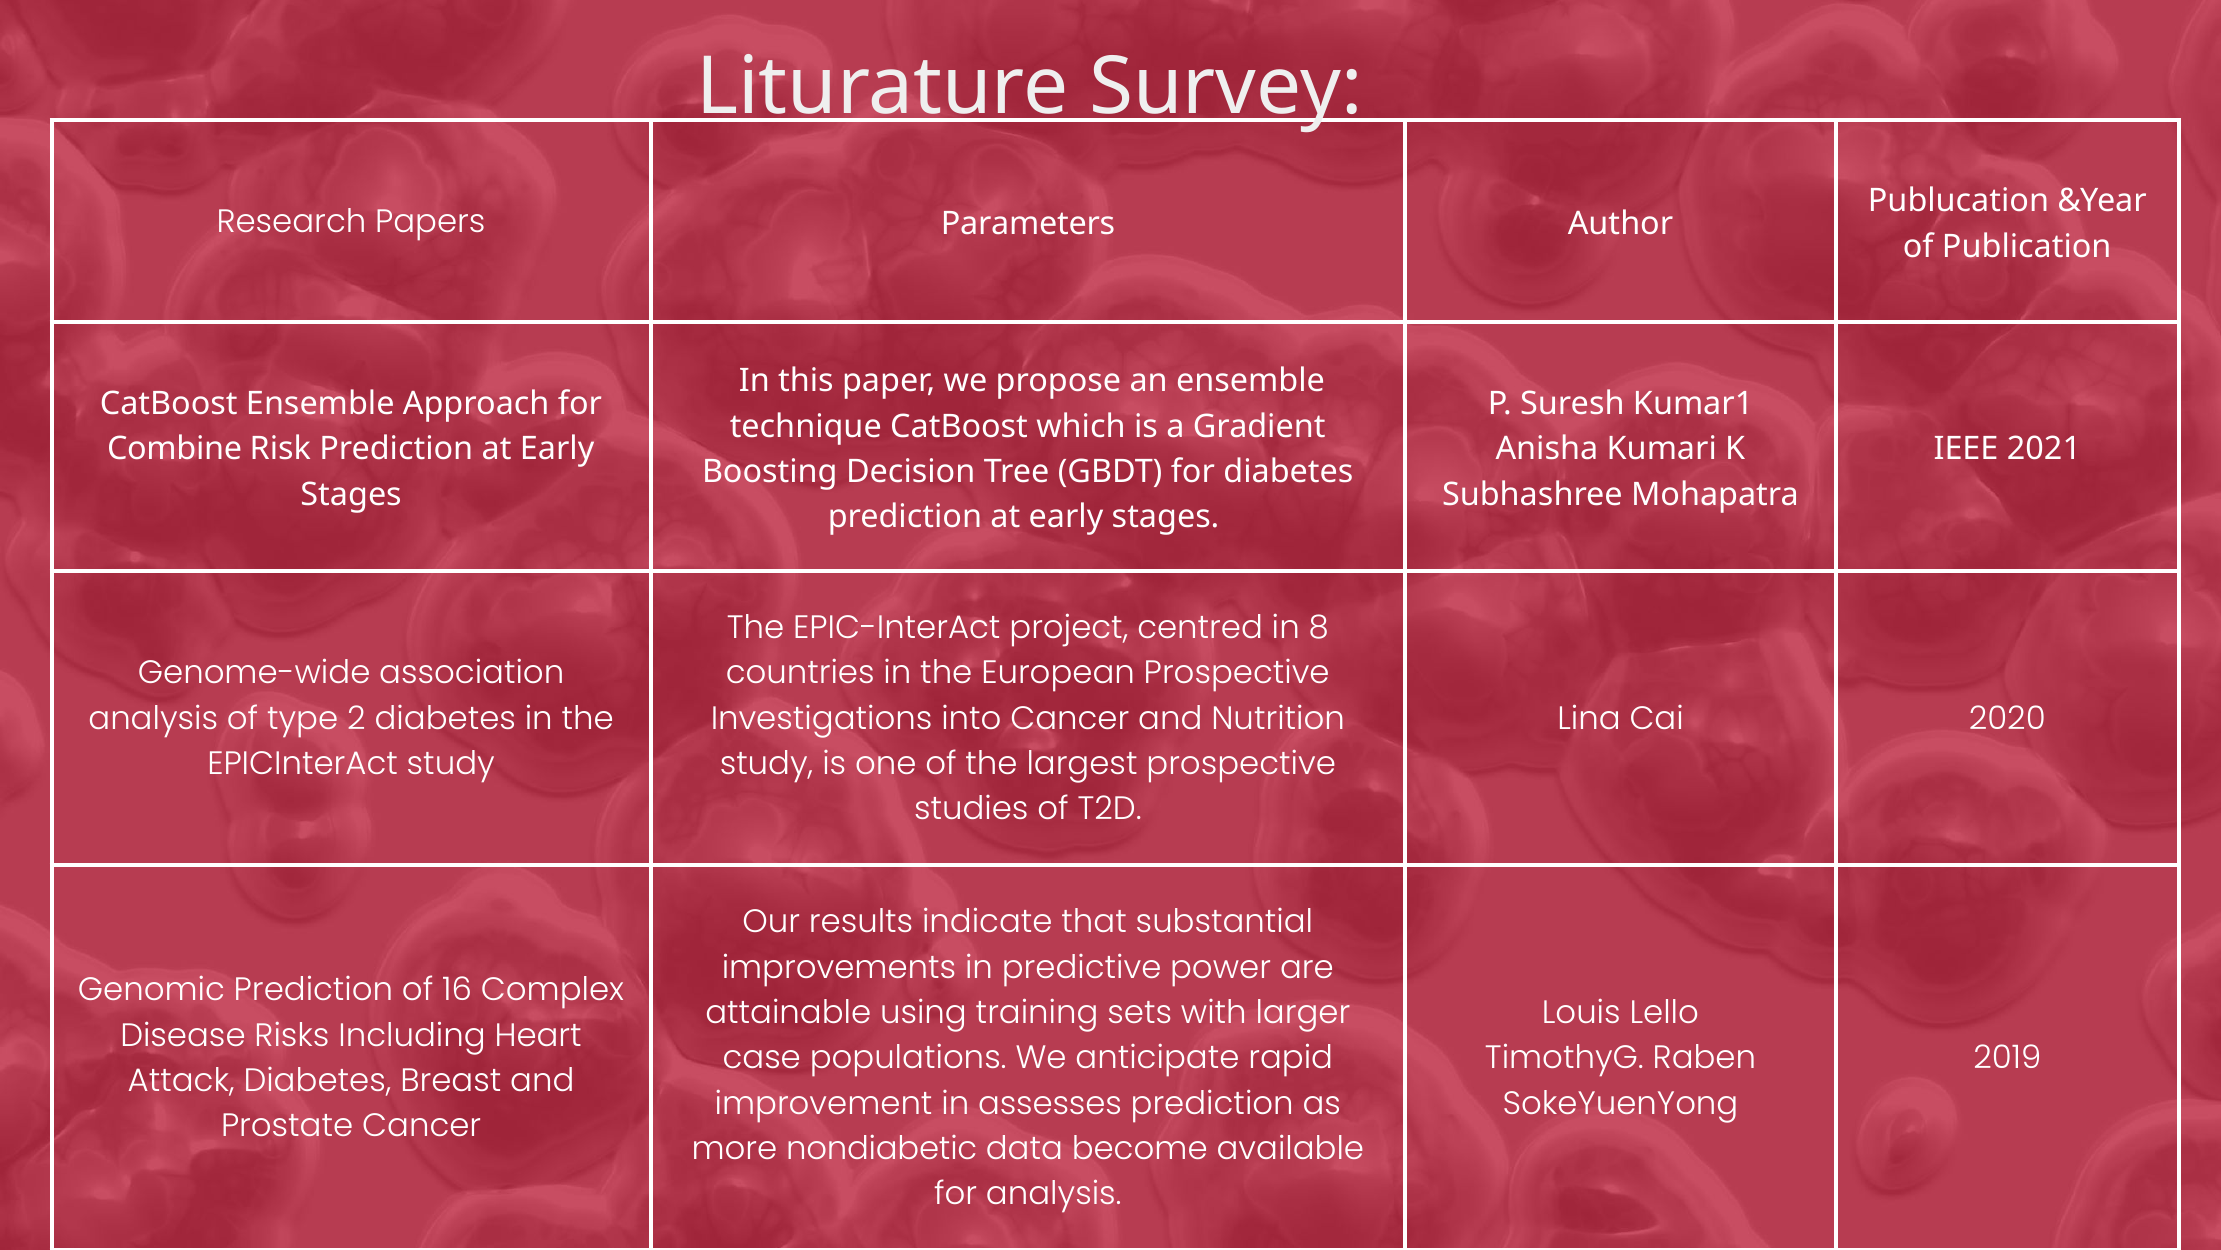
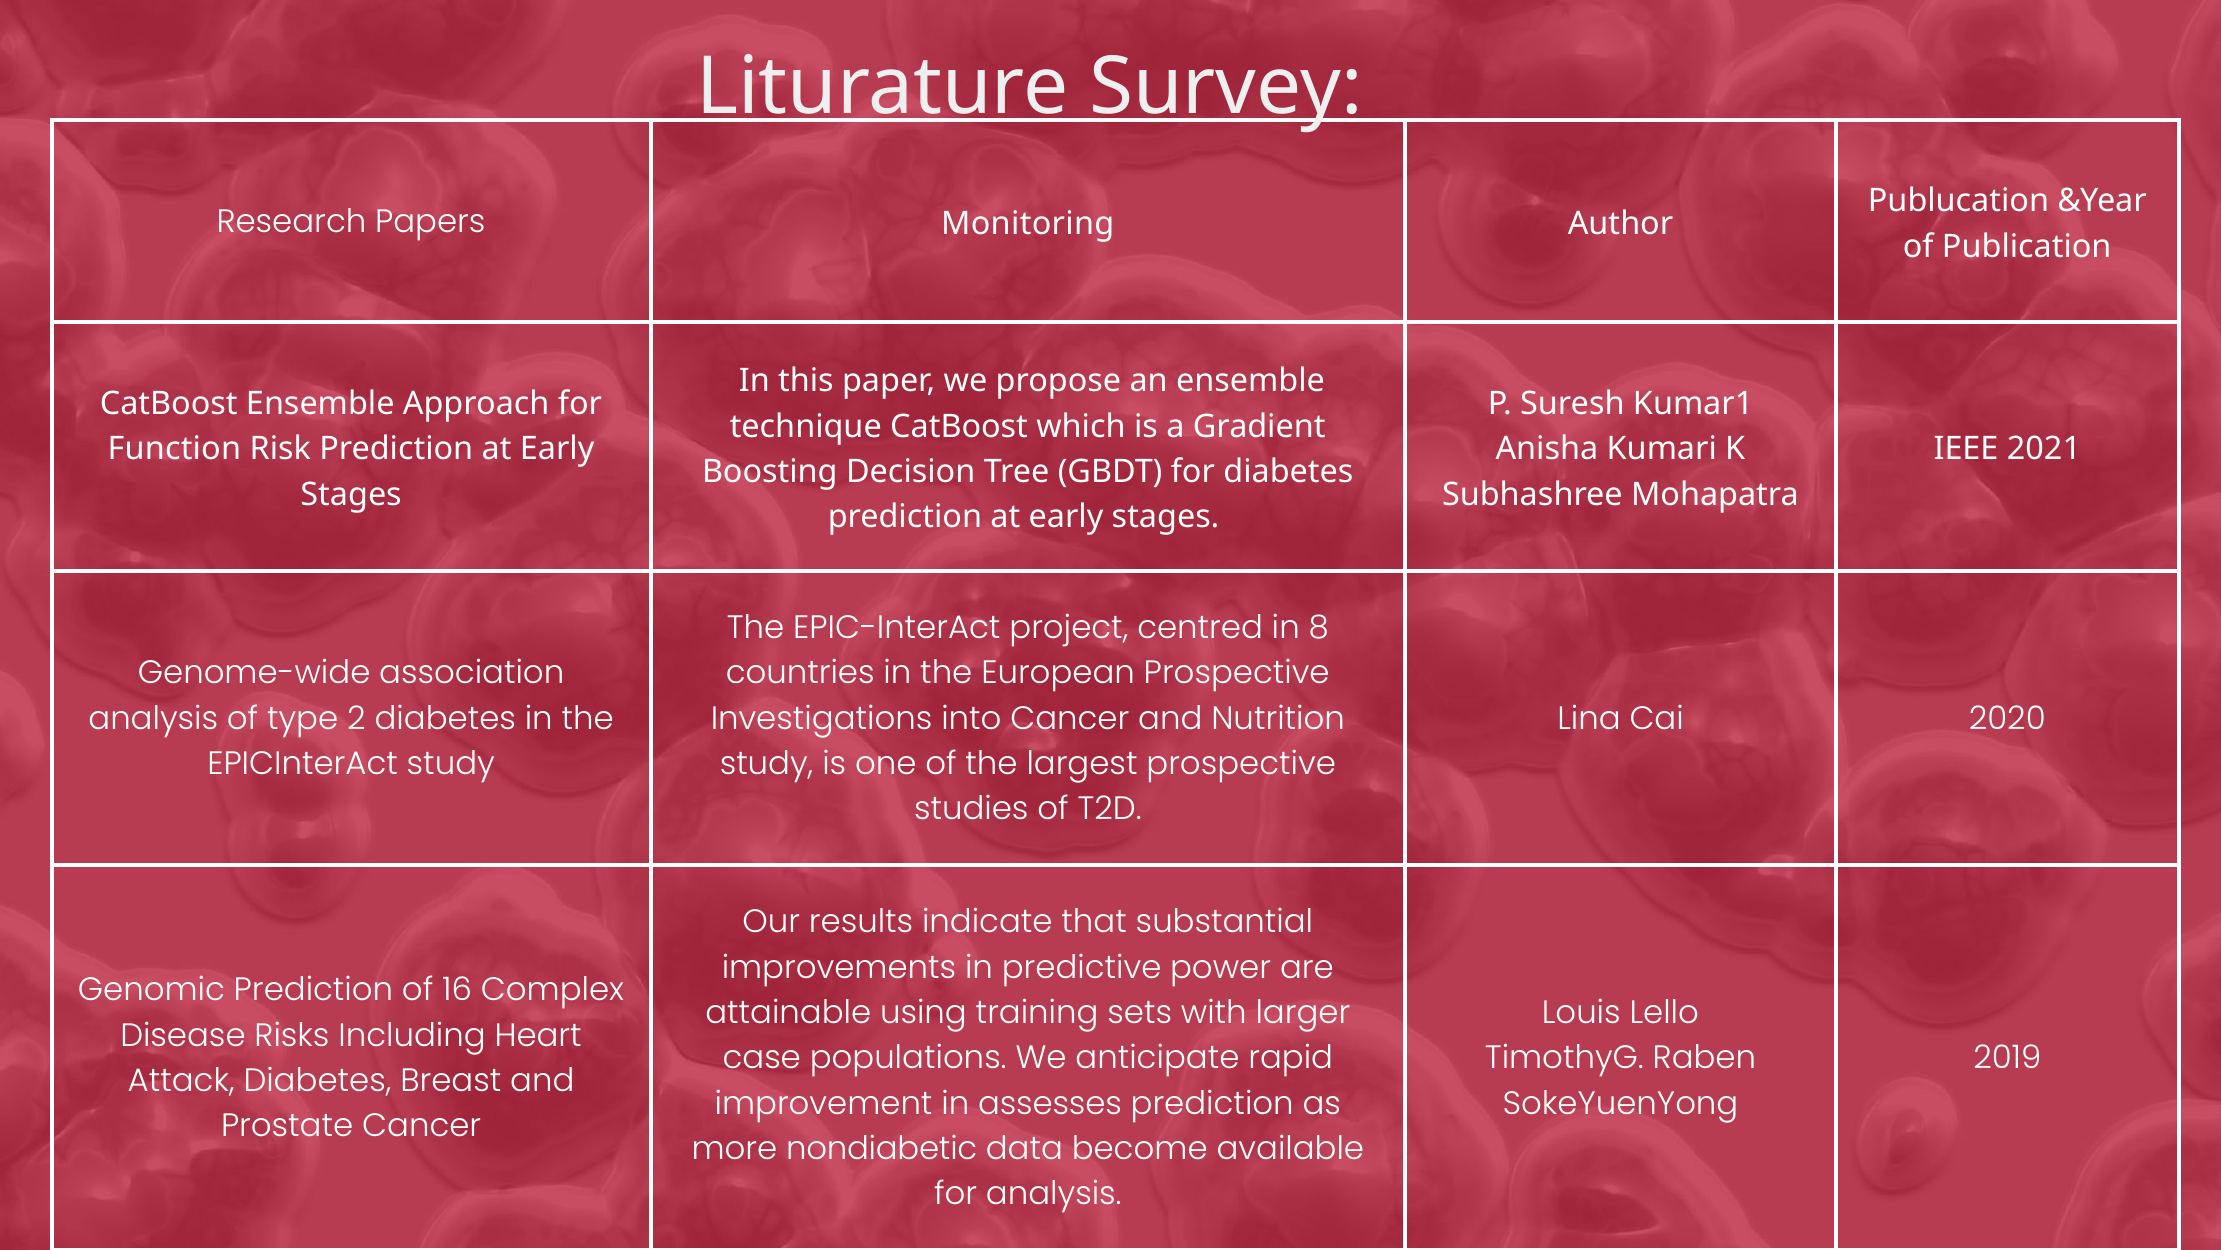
Parameters: Parameters -> Monitoring (1028, 224)
Combine: Combine -> Function (174, 449)
